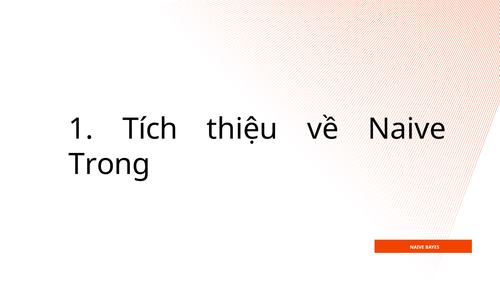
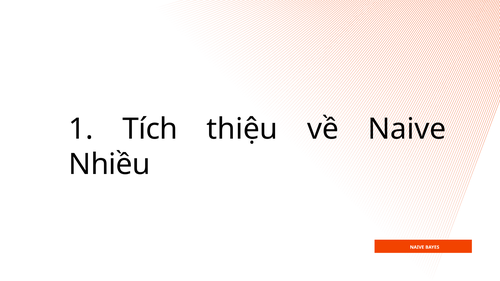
Trong: Trong -> Nhiều (110, 165)
